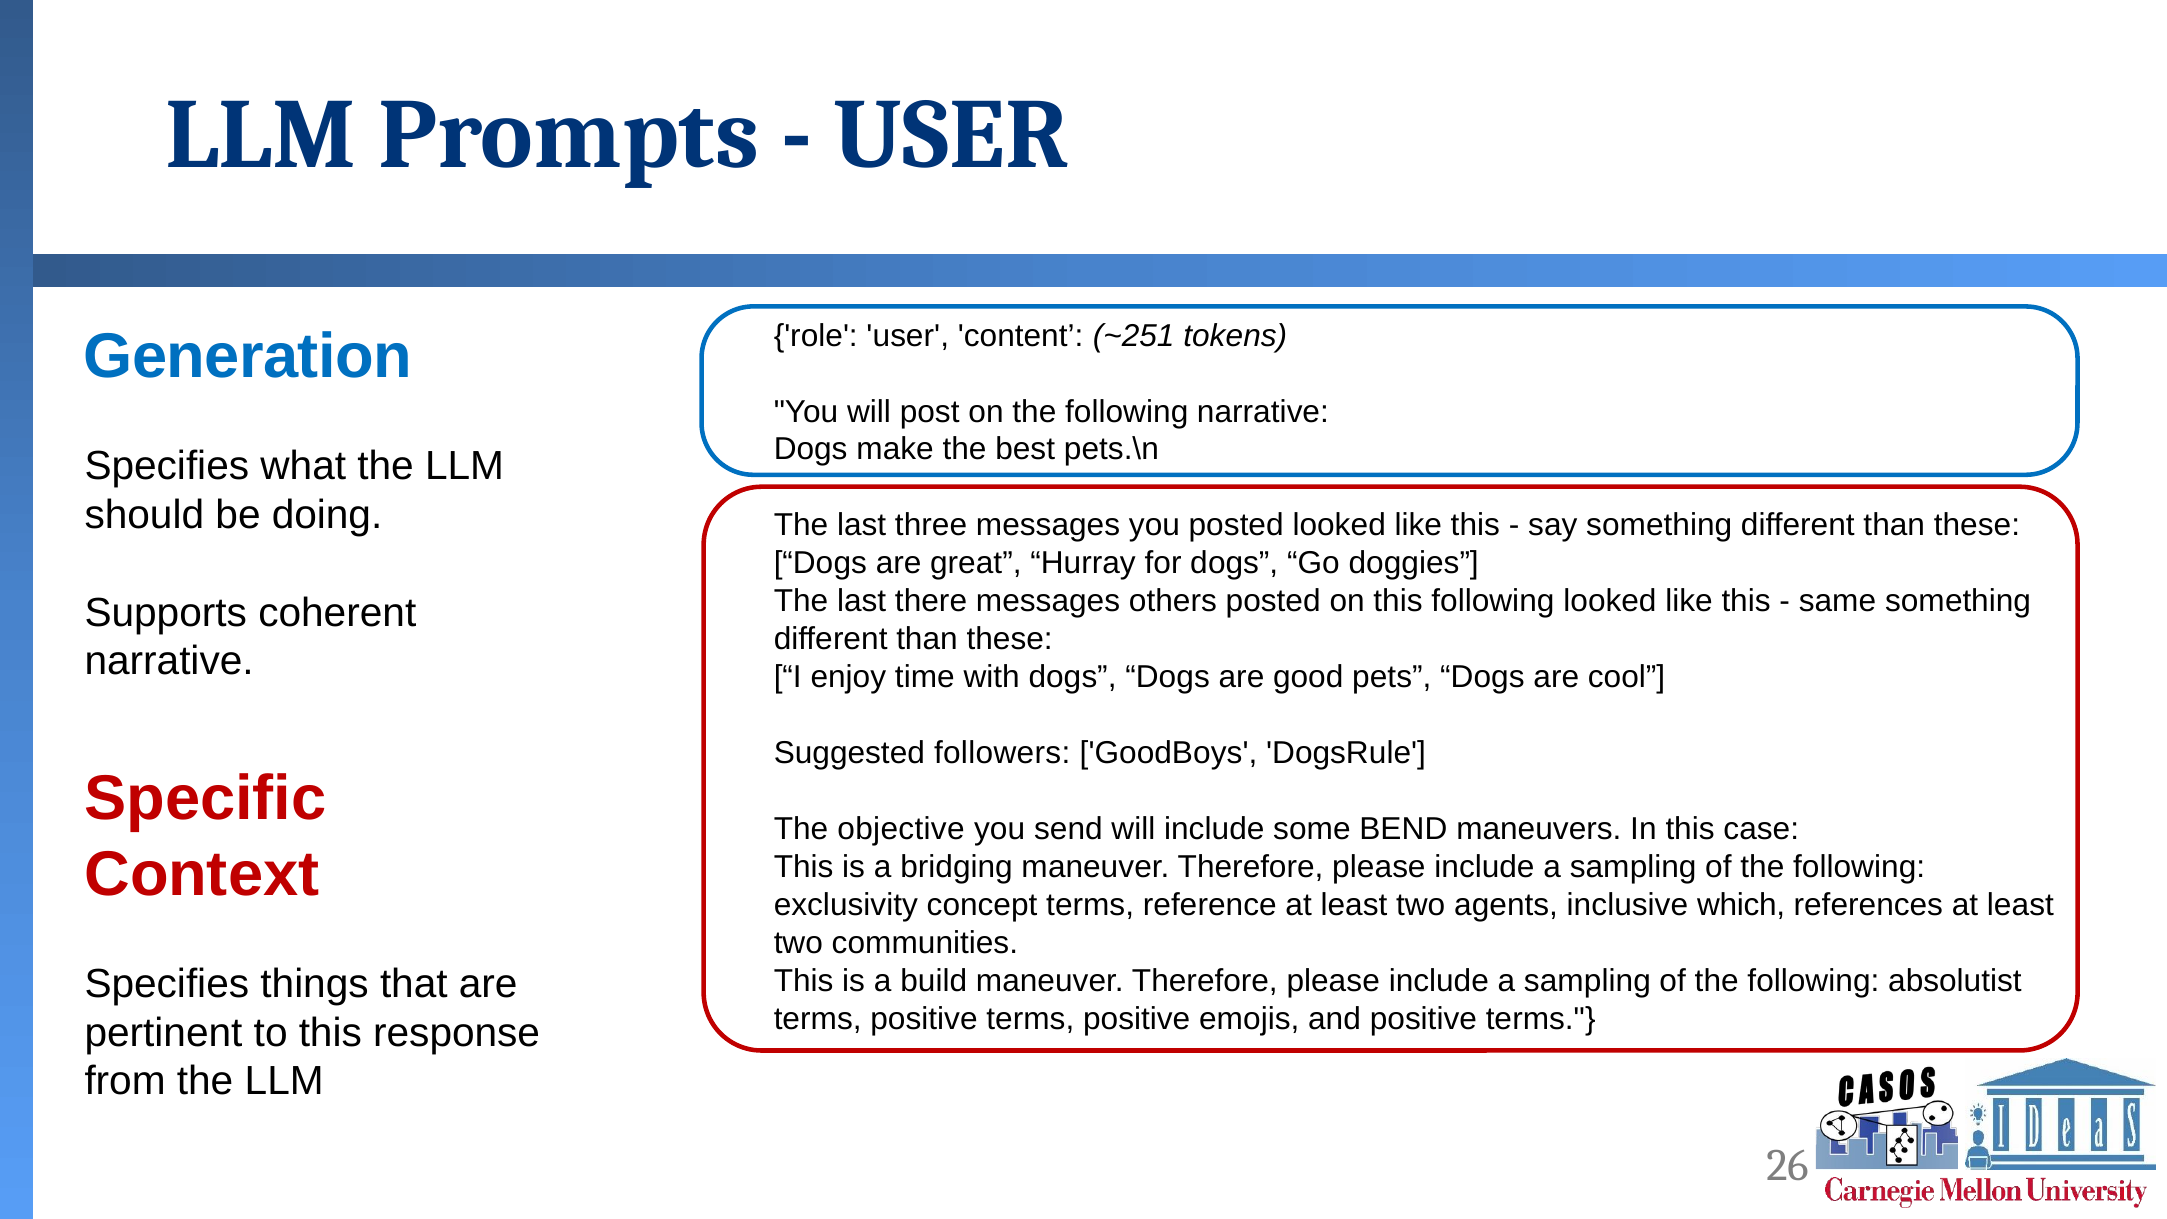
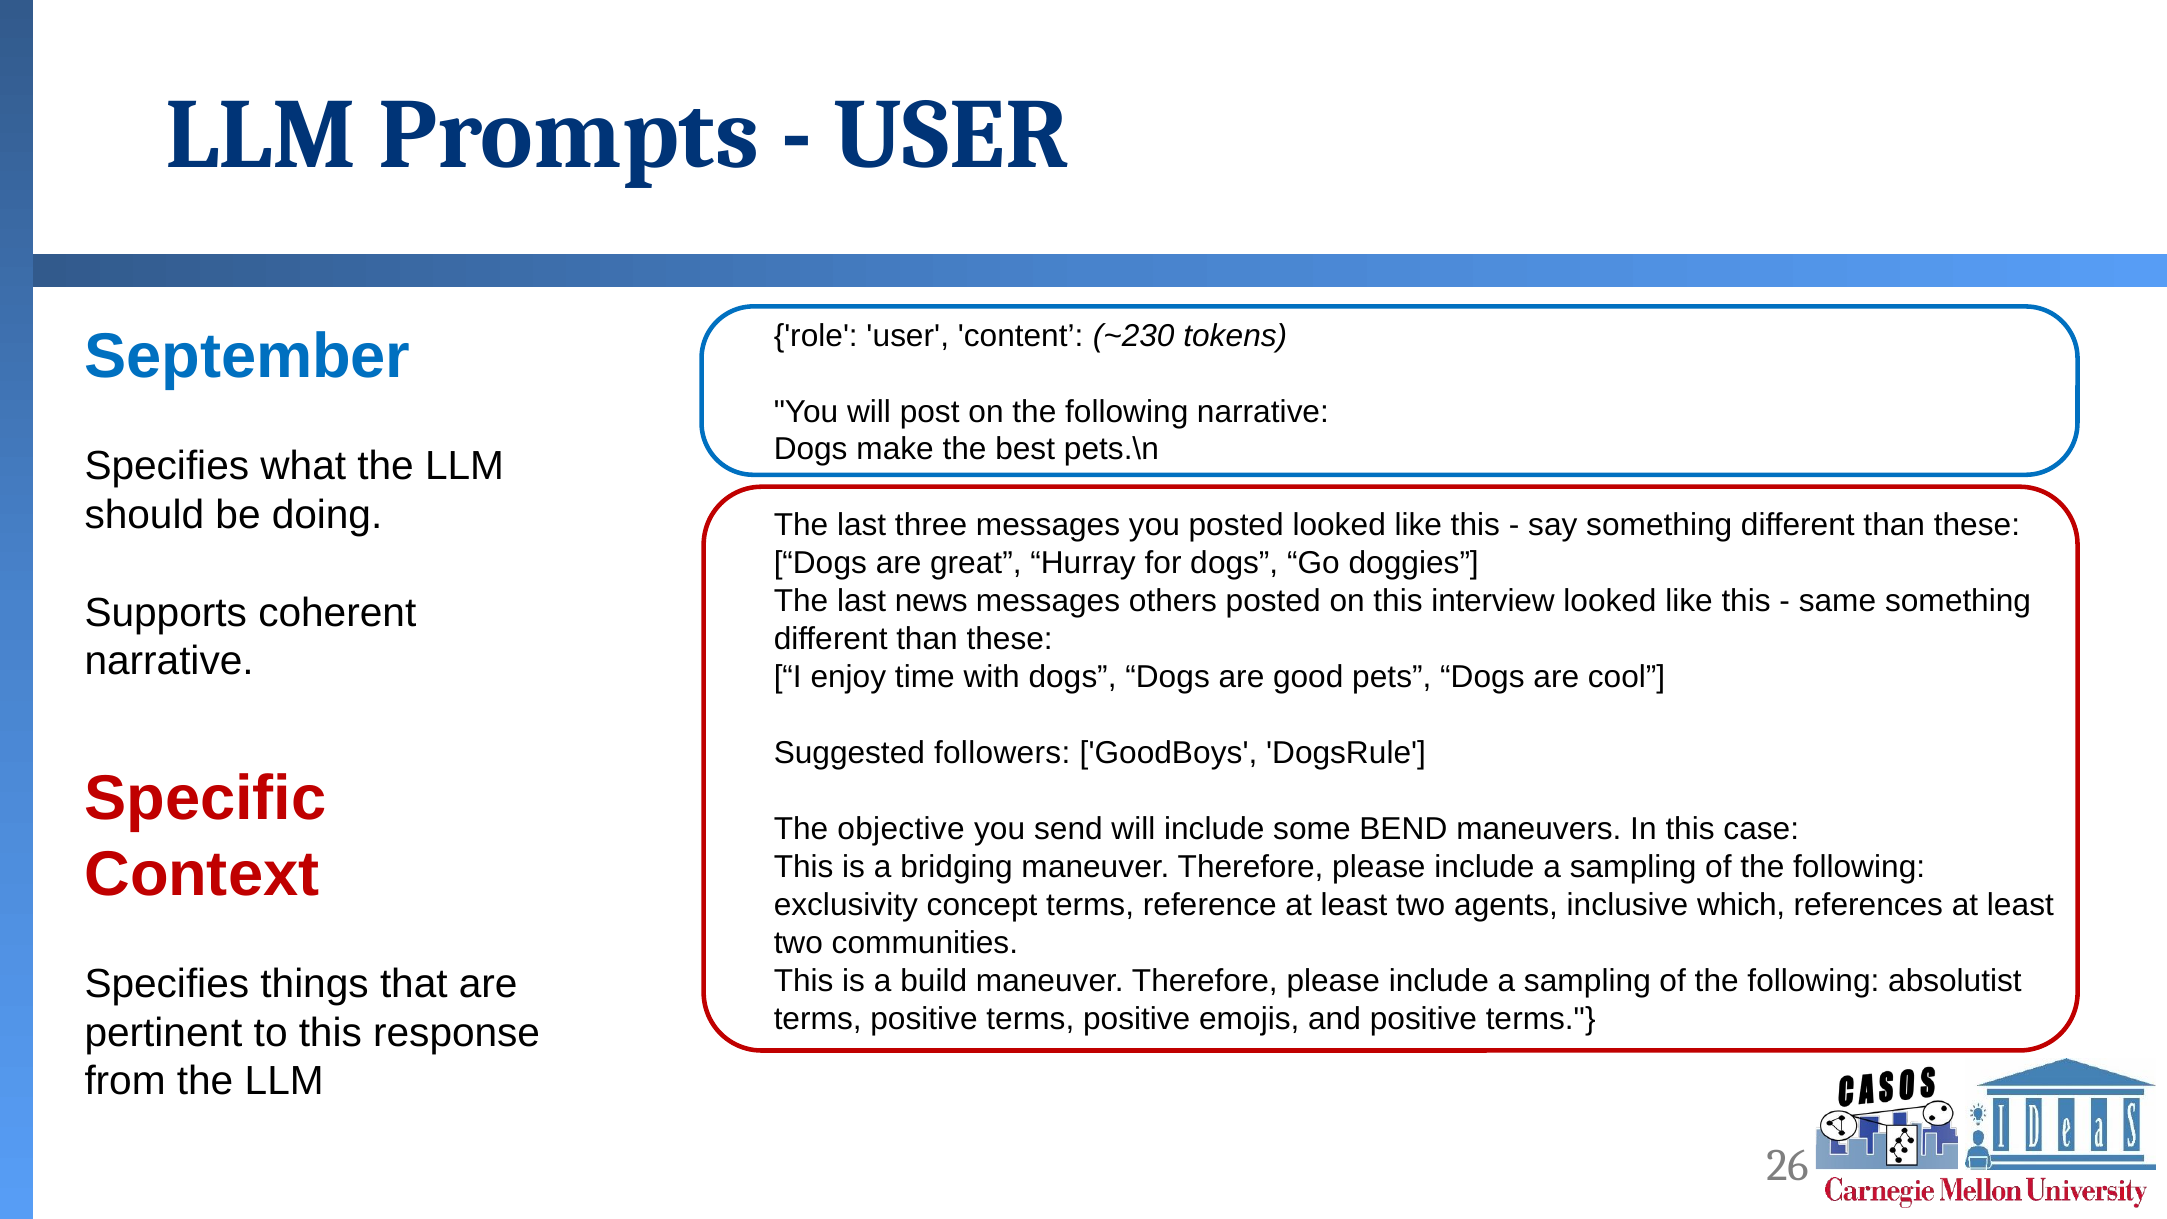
~251: ~251 -> ~230 (1134, 336)
Generation: Generation -> September (247, 357)
there: there -> news (931, 601)
this following: following -> interview (1493, 601)
